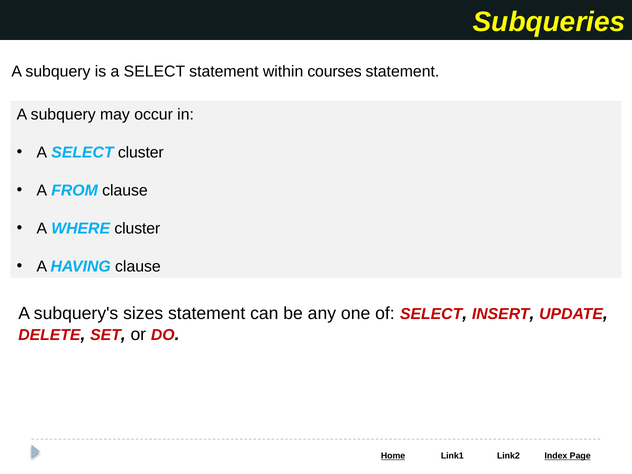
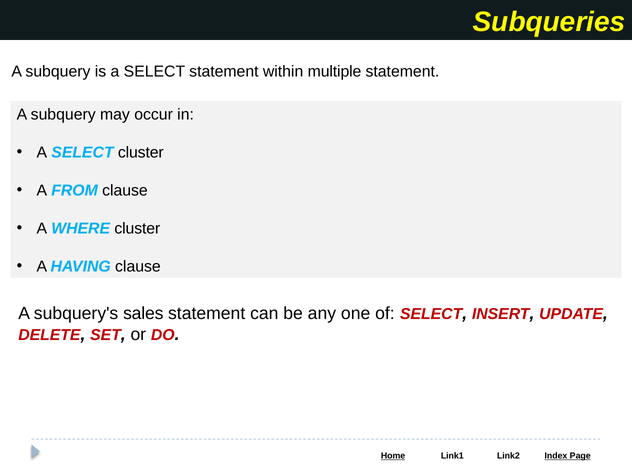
courses: courses -> multiple (335, 72)
sizes: sizes -> sales (143, 314)
